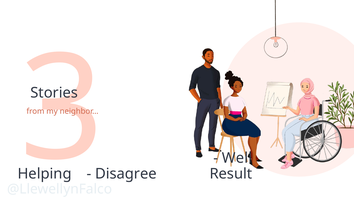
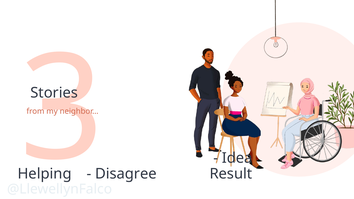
Well: Well -> Idea (237, 158)
